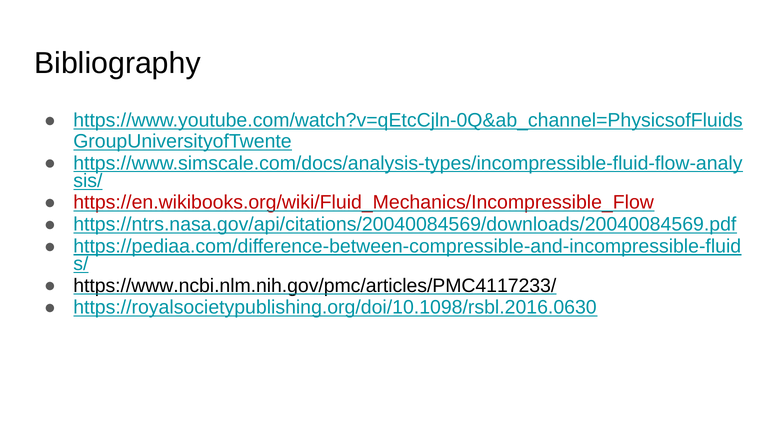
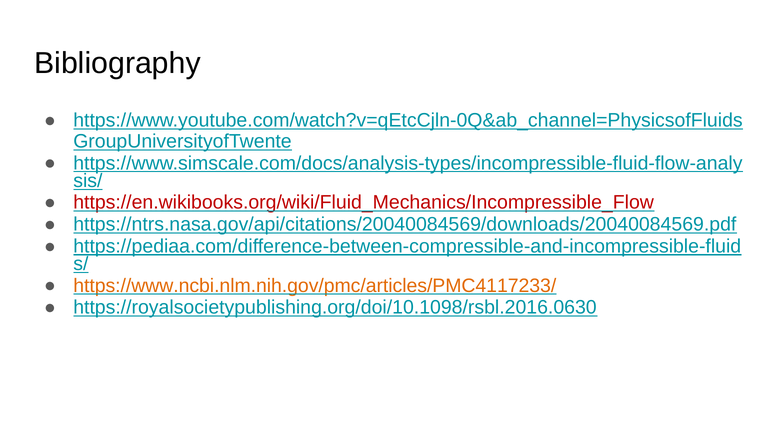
https://www.ncbi.nlm.nih.gov/pmc/articles/PMC4117233/ colour: black -> orange (315, 286)
